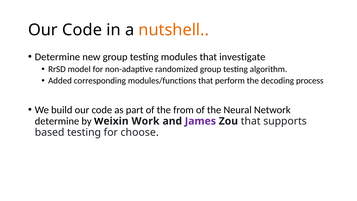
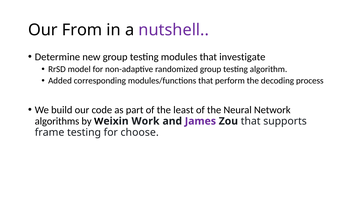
Code: Code -> From (82, 30)
nutshell colour: orange -> purple (174, 30)
from: from -> least (183, 110)
determine: determine -> algorithms (57, 121)
based: based -> frame (50, 132)
